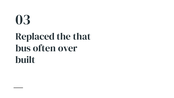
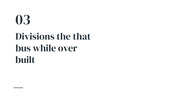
Replaced: Replaced -> Divisions (35, 36)
often: often -> while (44, 48)
